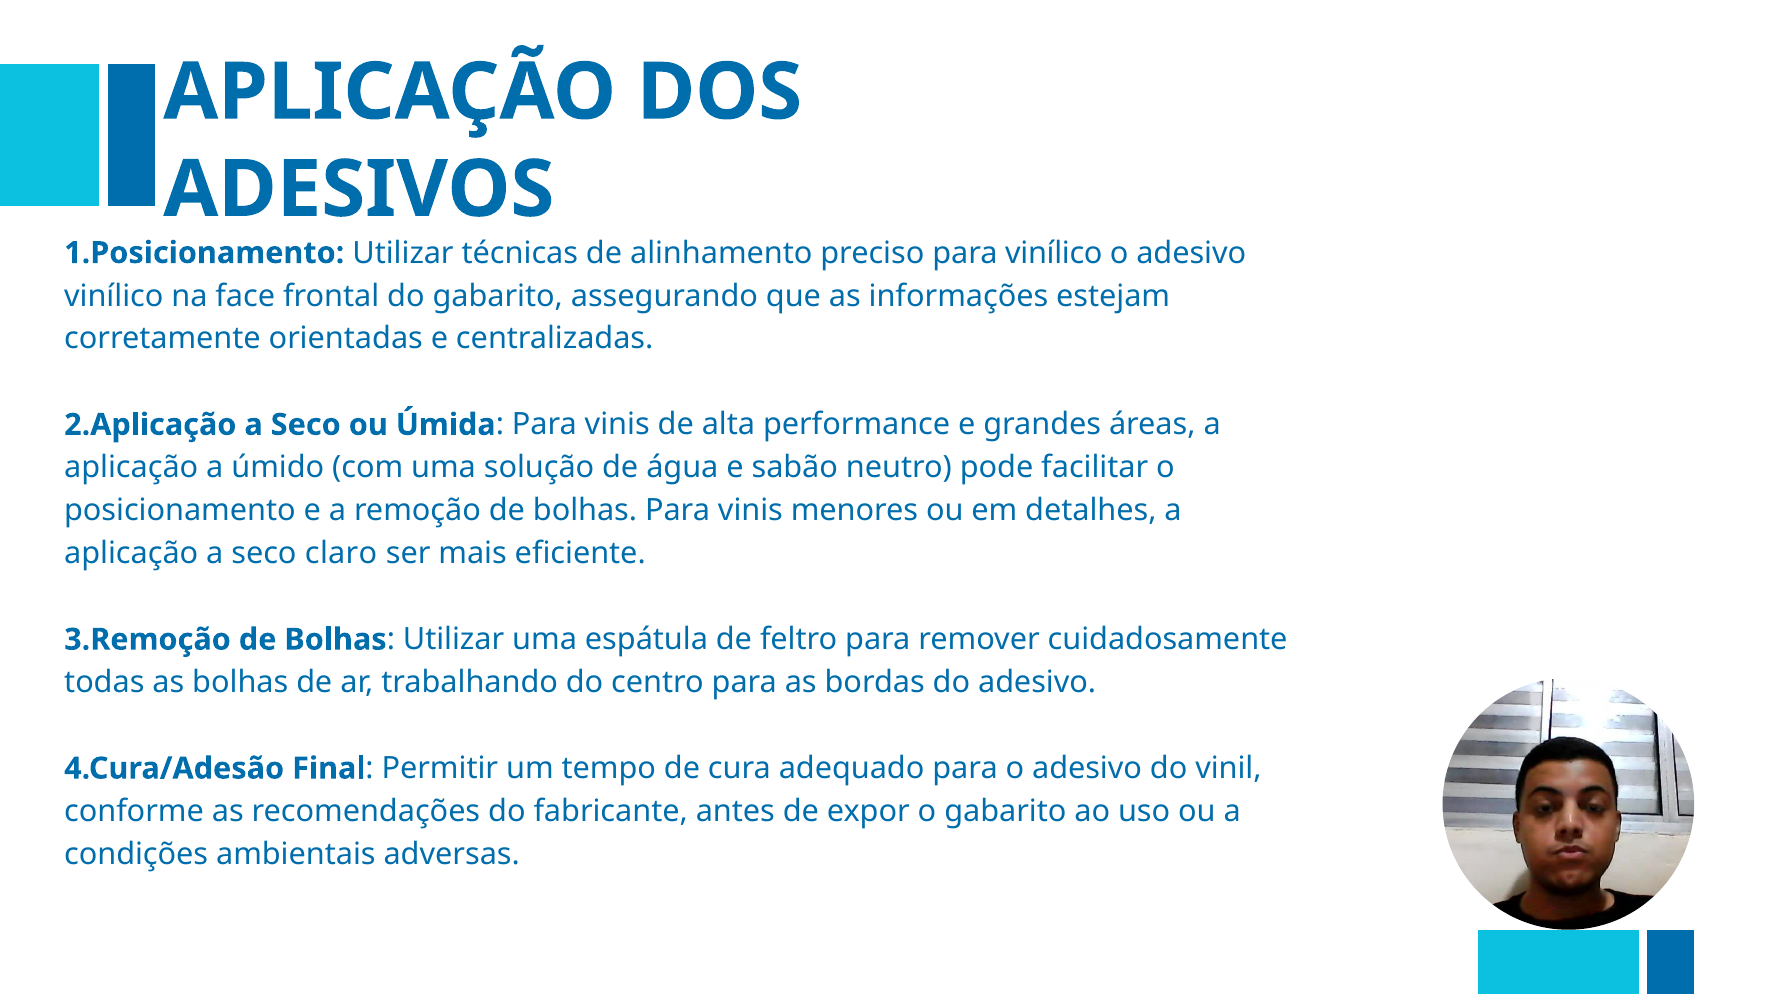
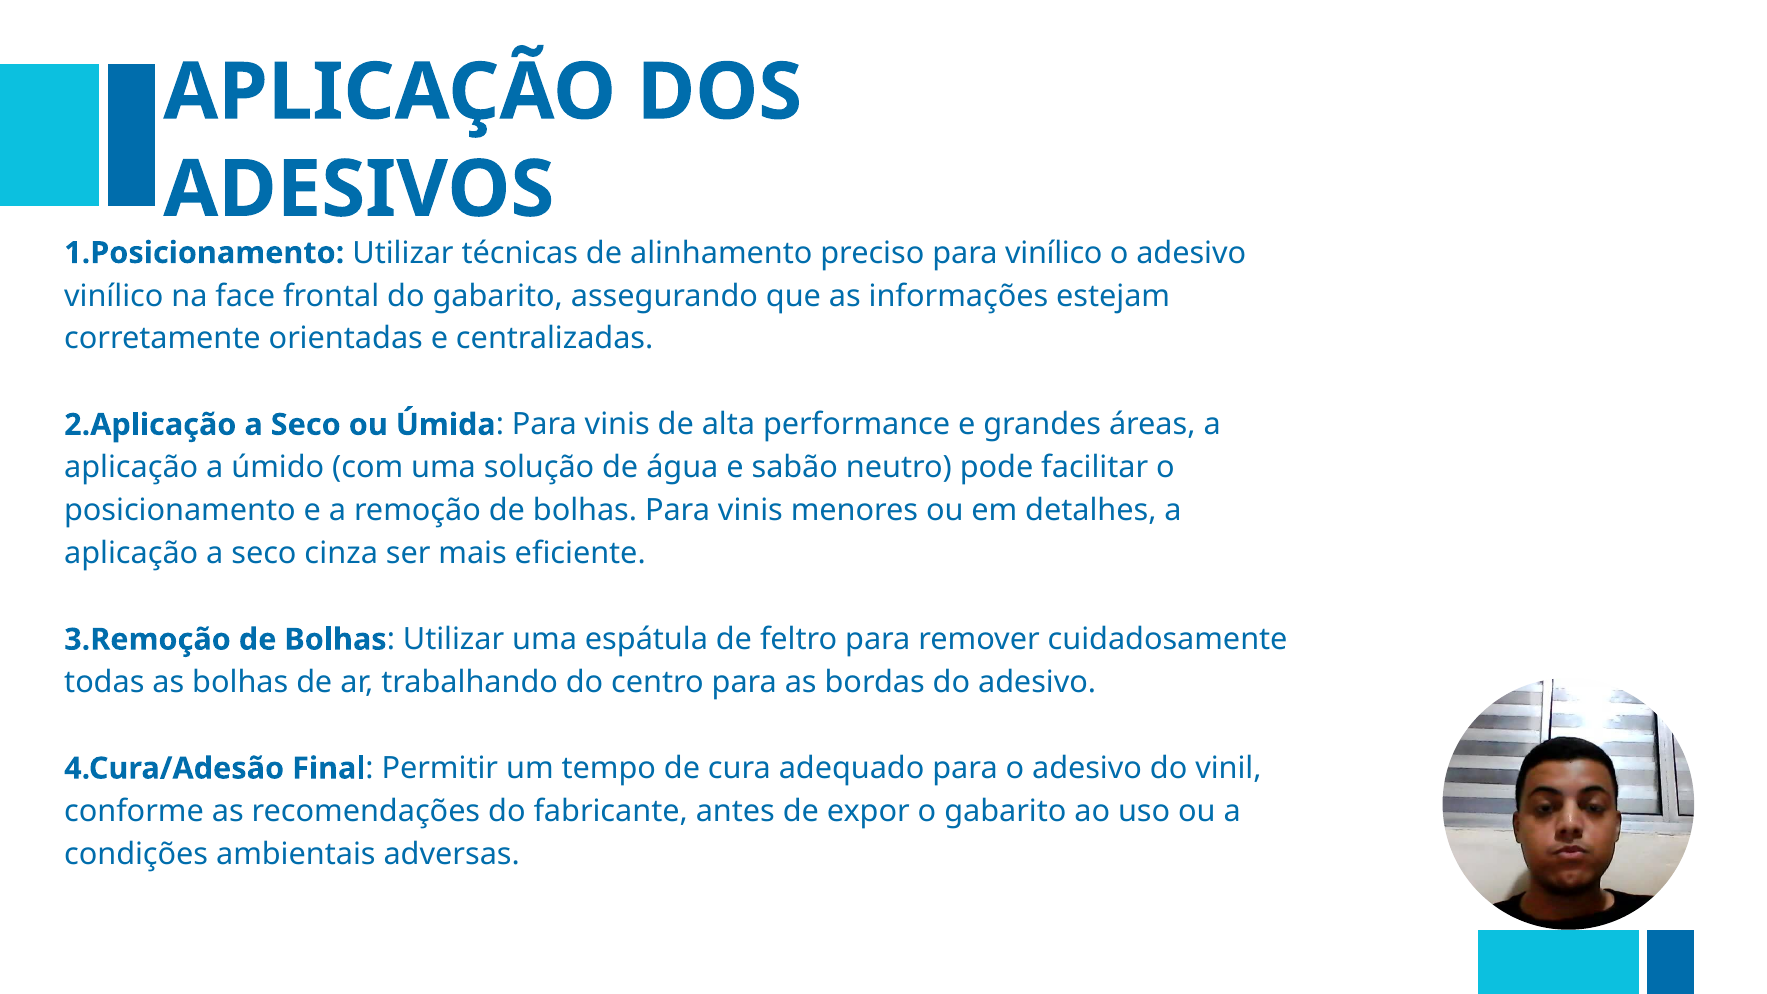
claro: claro -> cinza (341, 554)
